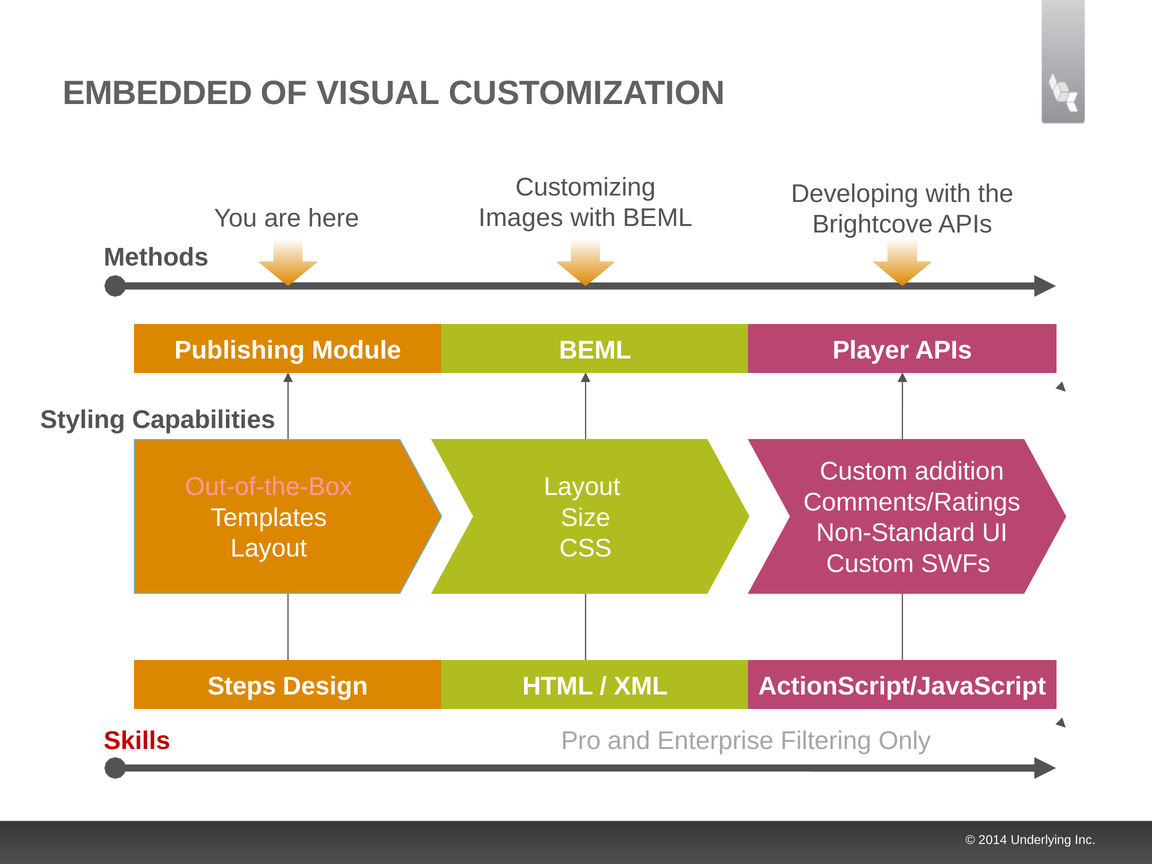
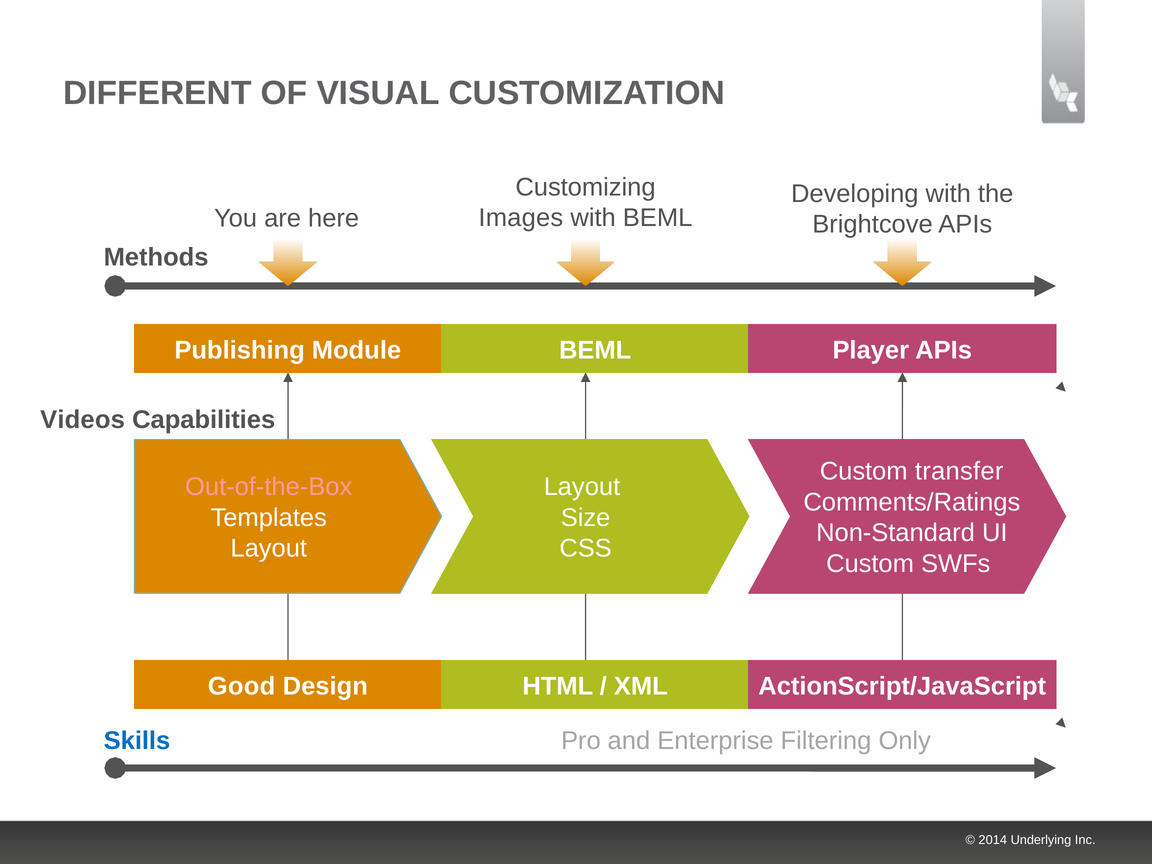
EMBEDDED: EMBEDDED -> DIFFERENT (157, 93)
Styling: Styling -> Videos (83, 420)
addition: addition -> transfer (959, 472)
Steps: Steps -> Good (242, 686)
Skills colour: red -> blue (137, 741)
